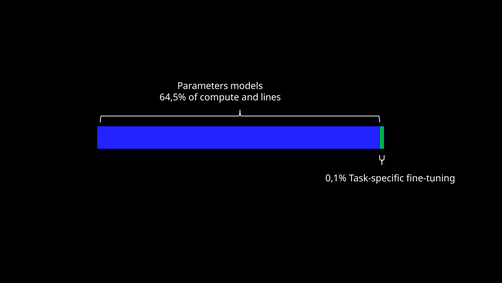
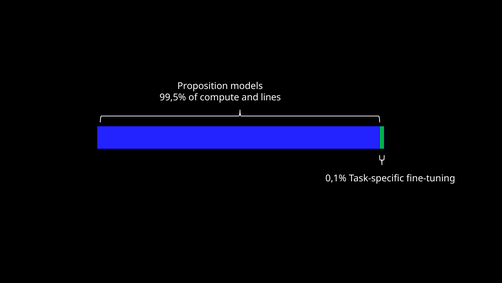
Parameters: Parameters -> Proposition (203, 86)
64,5%: 64,5% -> 99,5% (173, 97)
